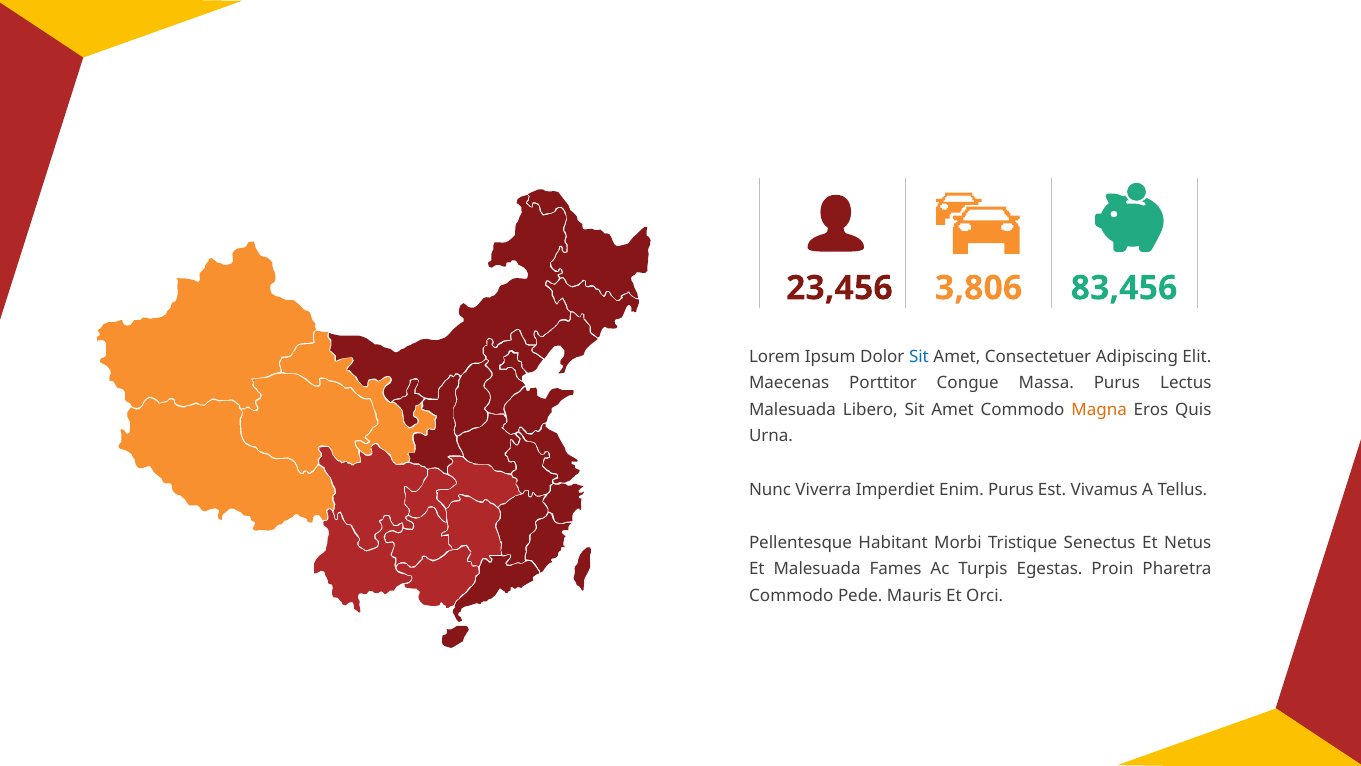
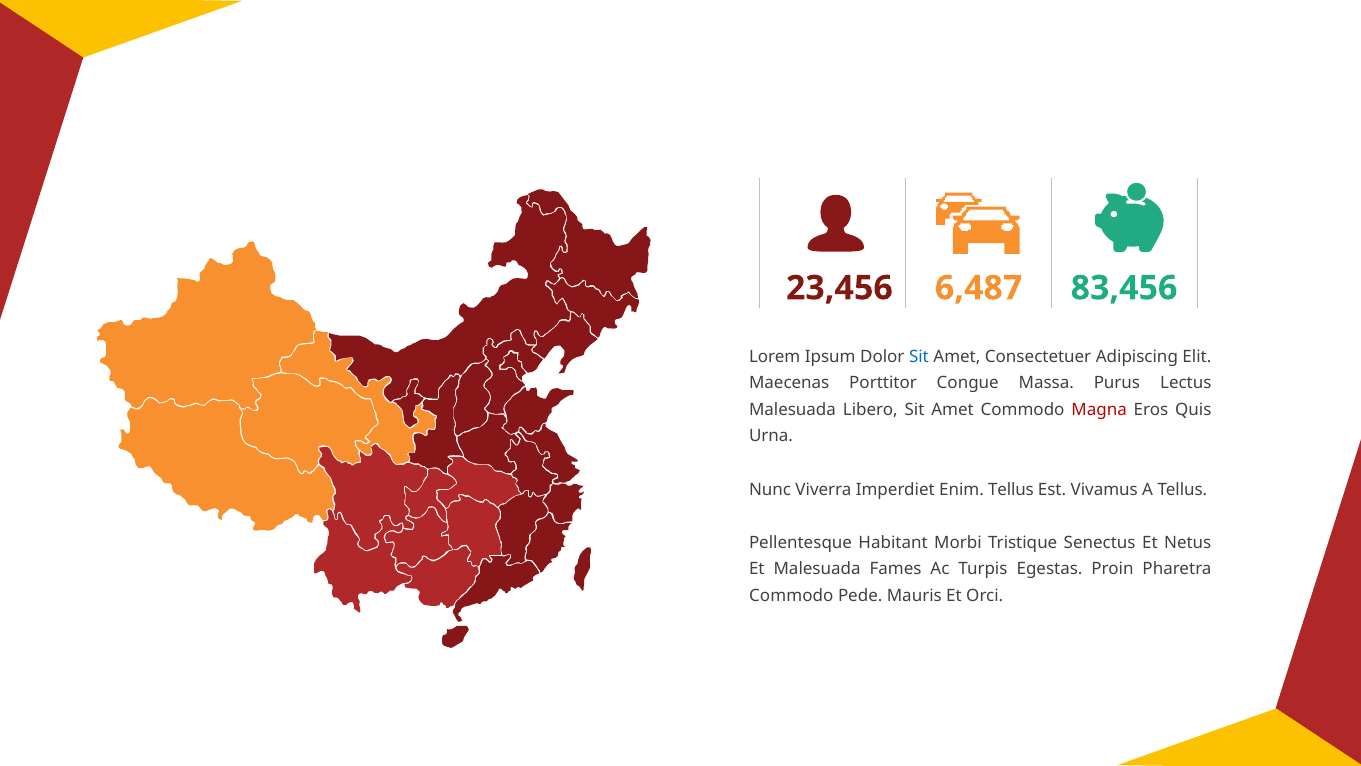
3,806: 3,806 -> 6,487 (979, 288)
Magna colour: orange -> red (1099, 410)
Enim Purus: Purus -> Tellus (1011, 489)
